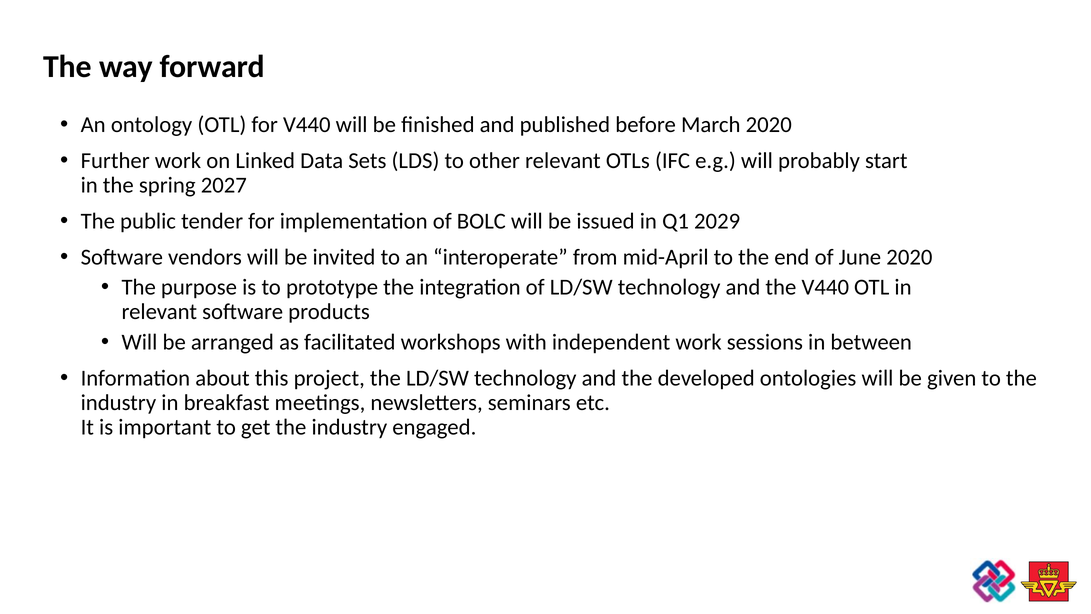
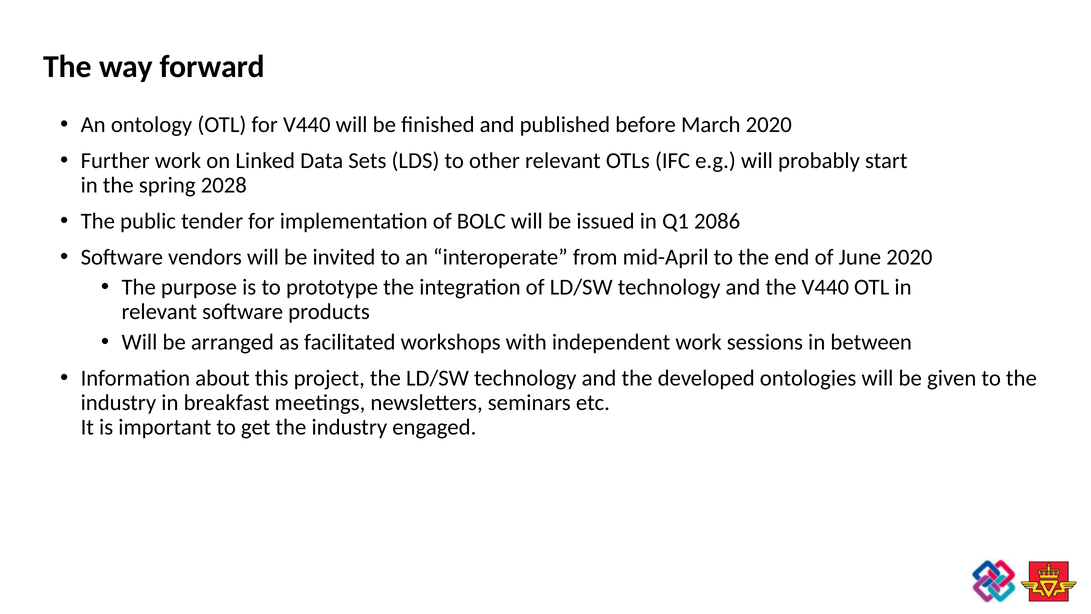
2027: 2027 -> 2028 (224, 185)
2029: 2029 -> 2086 (717, 221)
